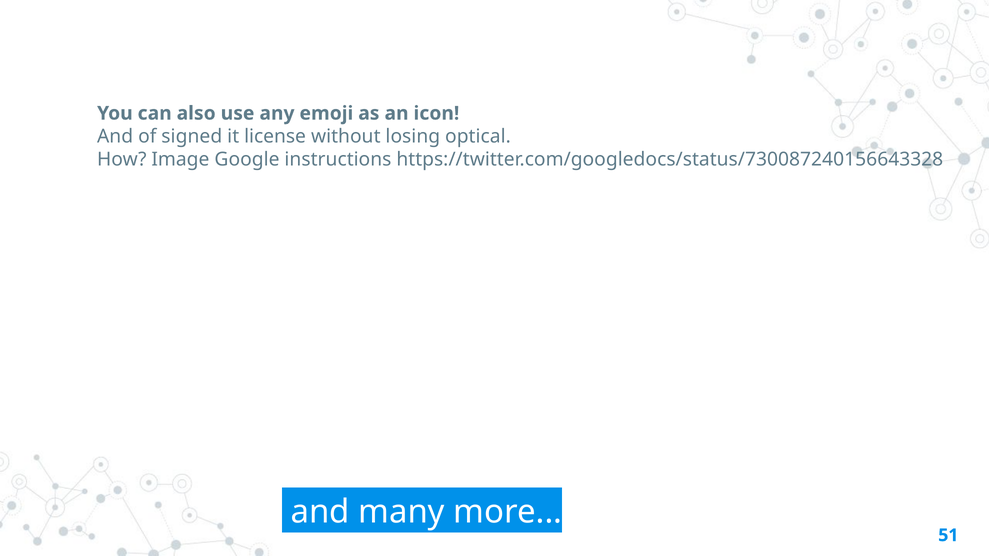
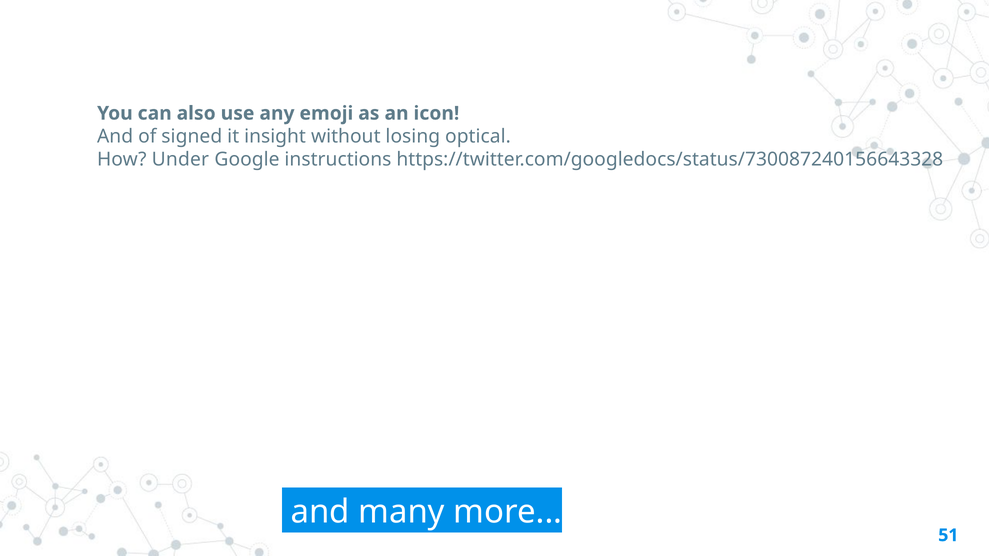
license: license -> insight (275, 136)
Image: Image -> Under (180, 160)
